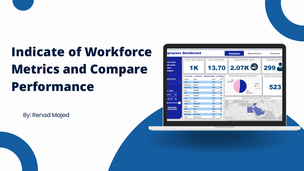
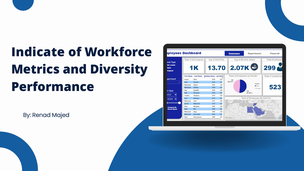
Compare: Compare -> Diversity (119, 70)
